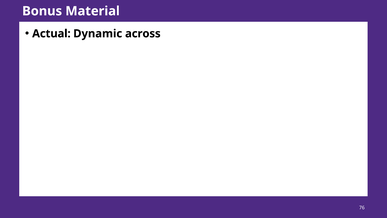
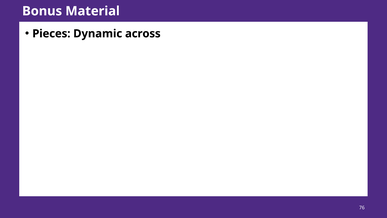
Actual: Actual -> Pieces (51, 34)
